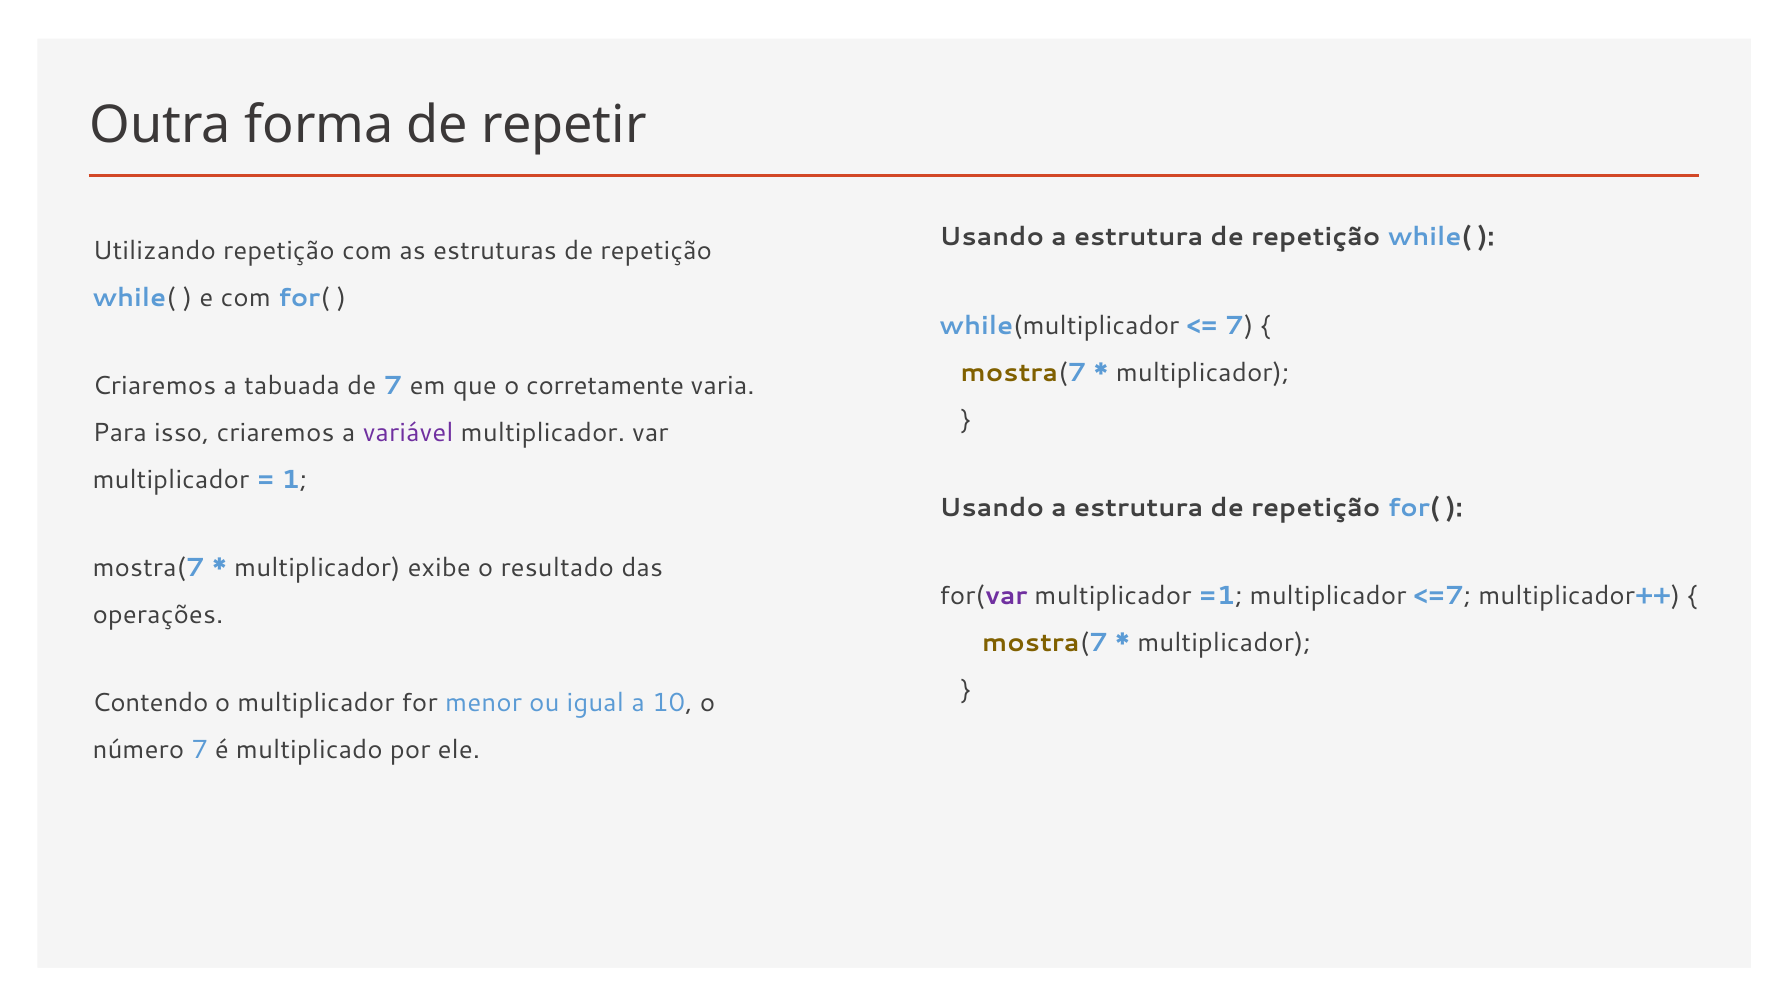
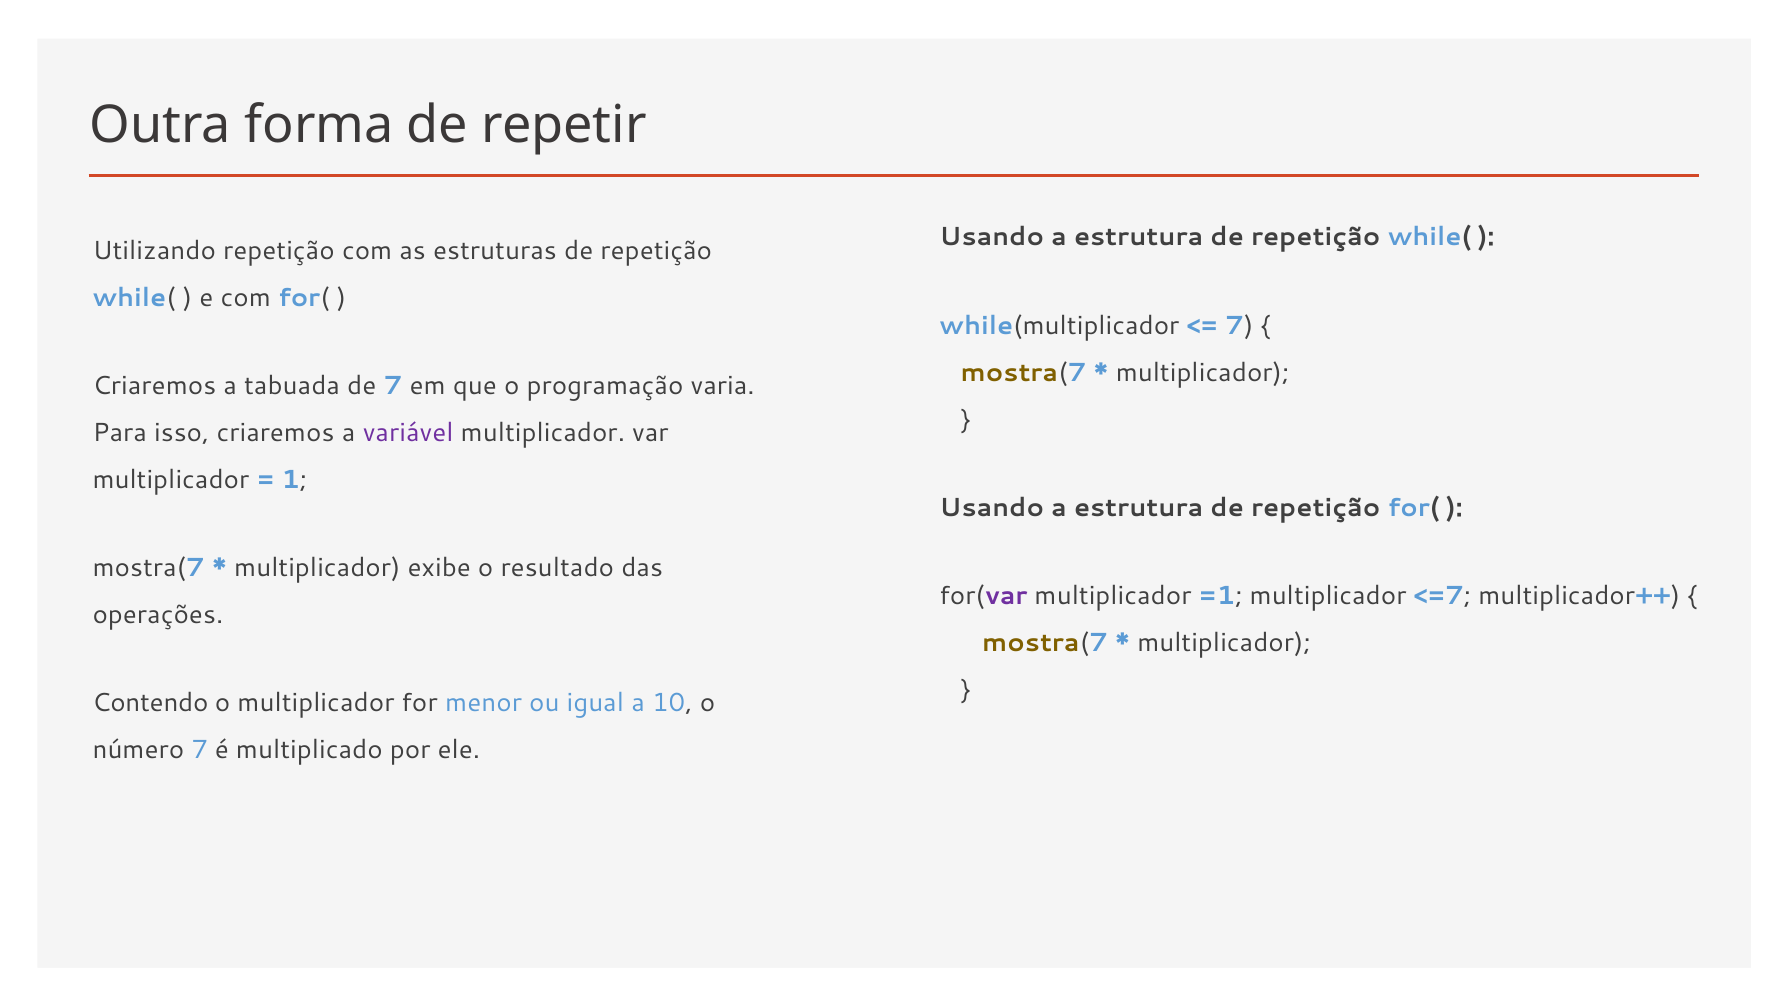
corretamente: corretamente -> programação (605, 386)
